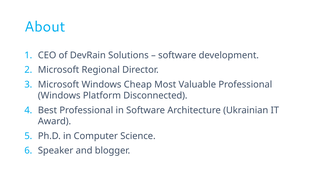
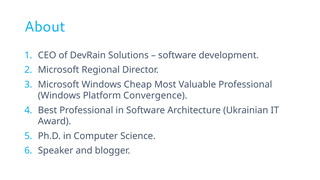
Disconnected: Disconnected -> Convergence (155, 96)
